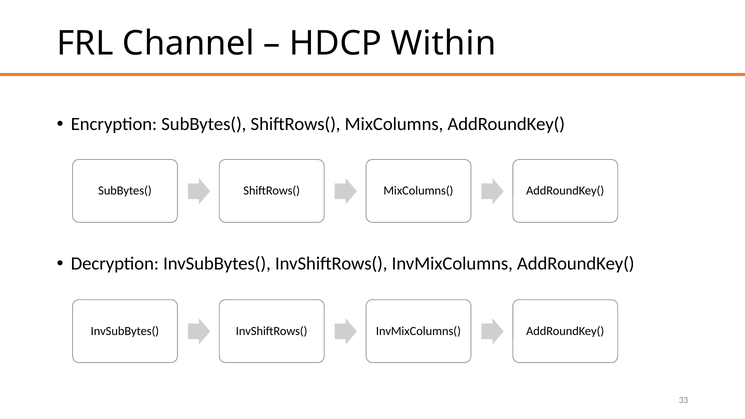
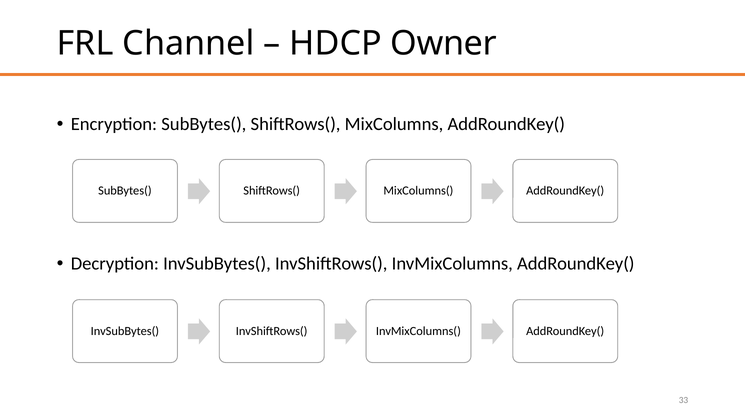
Within: Within -> Owner (444, 43)
